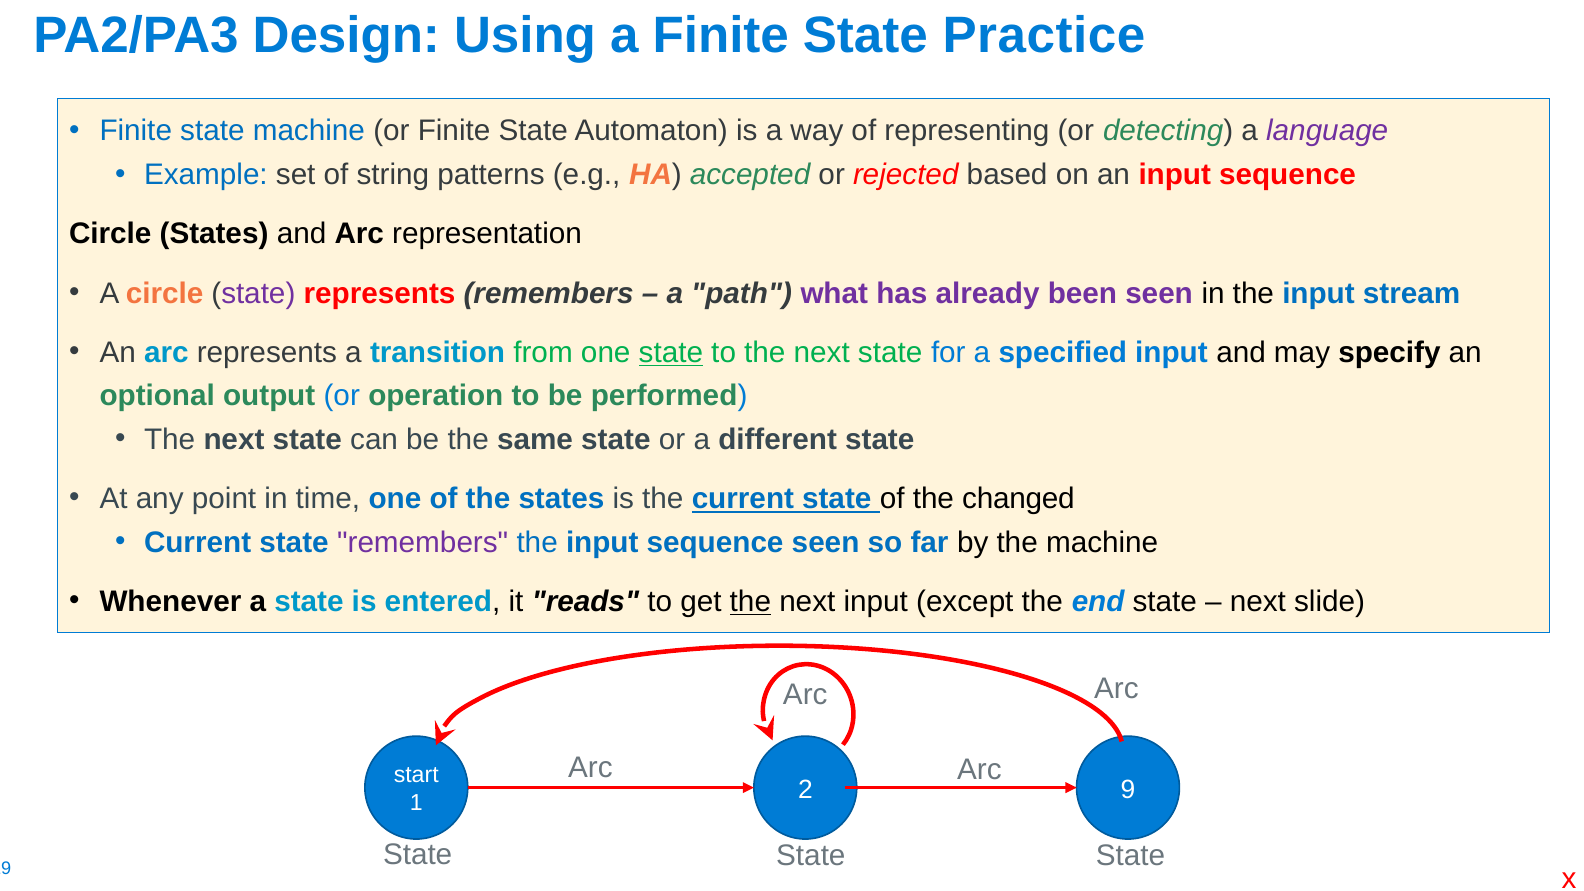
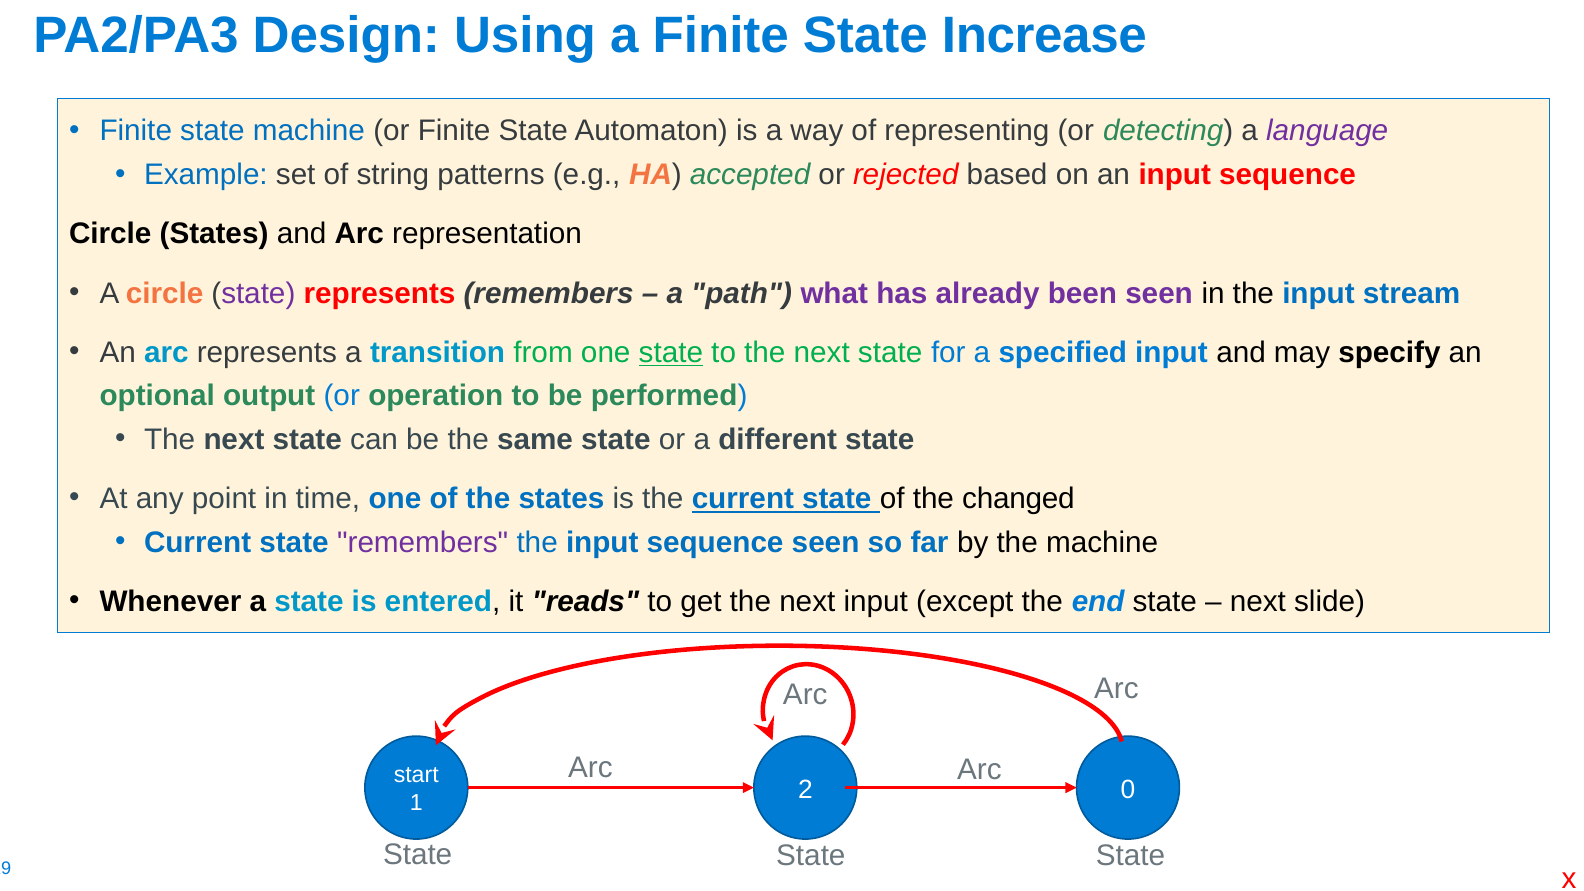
Practice: Practice -> Increase (1044, 35)
the underline: present -> none (750, 602)
9: 9 -> 0 (1128, 789)
